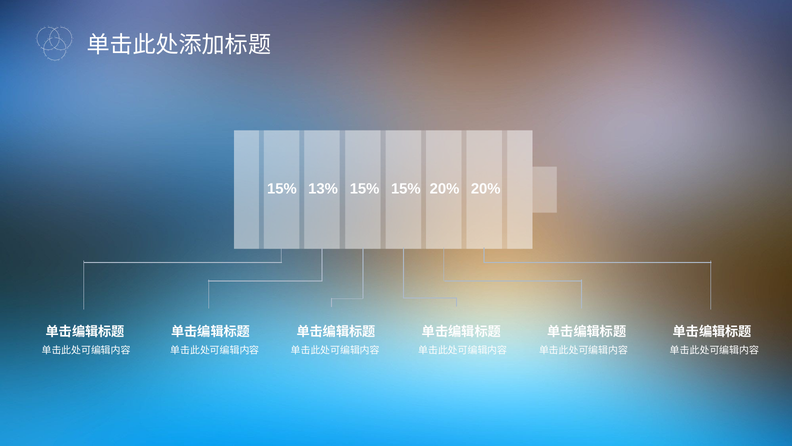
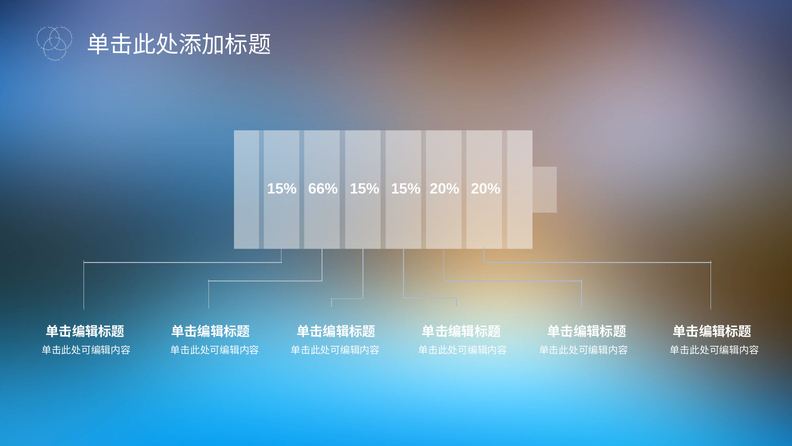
13%: 13% -> 66% (323, 189)
